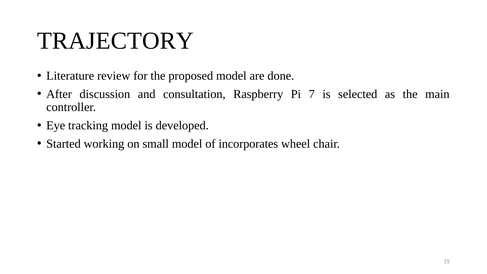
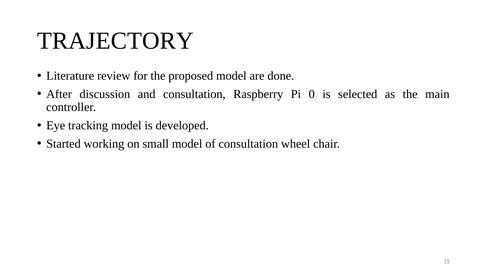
7: 7 -> 0 (312, 94)
of incorporates: incorporates -> consultation (248, 144)
